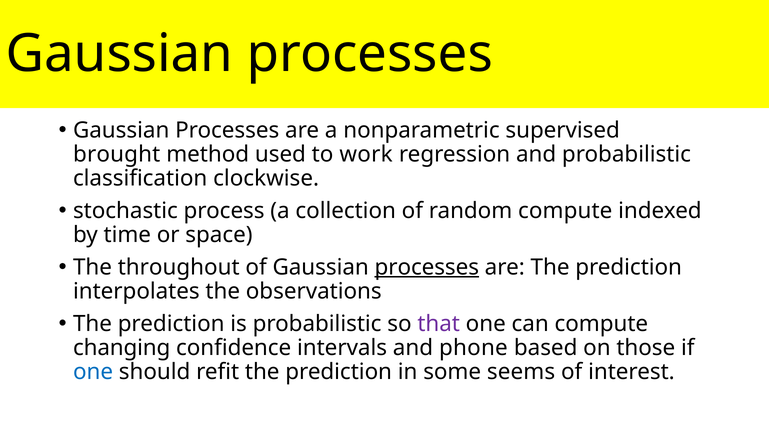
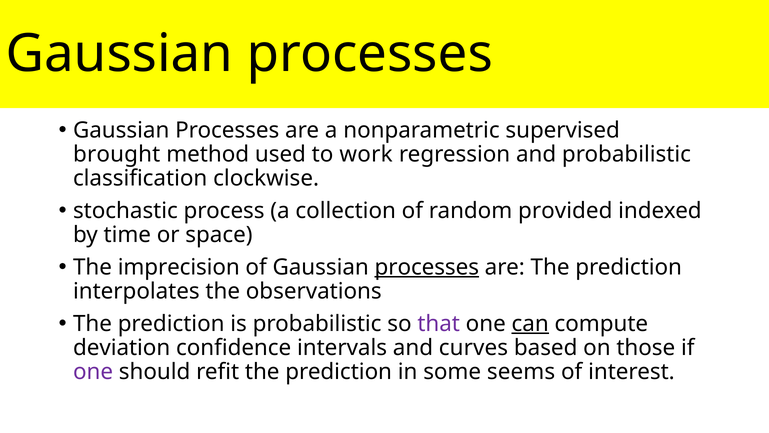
random compute: compute -> provided (565, 211)
throughout: throughout -> imprecision (179, 267)
can underline: none -> present (530, 323)
changing: changing -> deviation (122, 347)
phone: phone -> curves (473, 347)
one colour: blue -> purple (93, 372)
